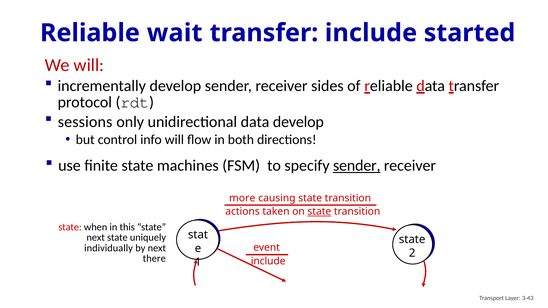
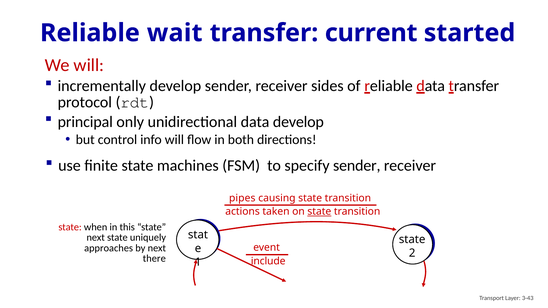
transfer include: include -> current (371, 33)
sessions: sessions -> principal (85, 122)
sender underline: present -> none (357, 166)
more: more -> pipes (242, 198)
individually: individually -> approaches (109, 248)
